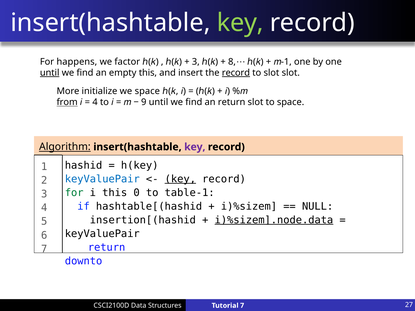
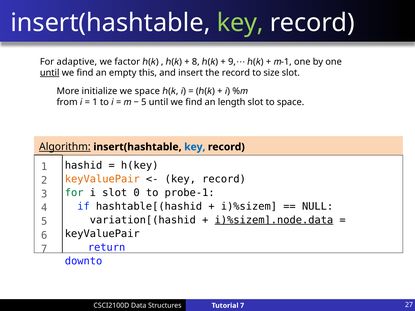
happens: happens -> adaptive (77, 62)
3: 3 -> 8 (196, 62)
8: 8 -> 9 (232, 62)
record underline: present -> none (236, 73)
to slot: slot -> size (272, 73)
from underline: present -> none (67, 102)
4: 4 -> 1 (95, 102)
9: 9 -> 5 (144, 102)
an return: return -> length (232, 102)
key colour: purple -> blue (195, 147)
keyValuePair colour: blue -> orange (102, 179)
key underline: present -> none (180, 179)
i this: this -> slot (115, 193)
table-1: table-1 -> probe-1 (190, 193)
insertion[(hashid: insertion[(hashid -> variation[(hashid (143, 220)
